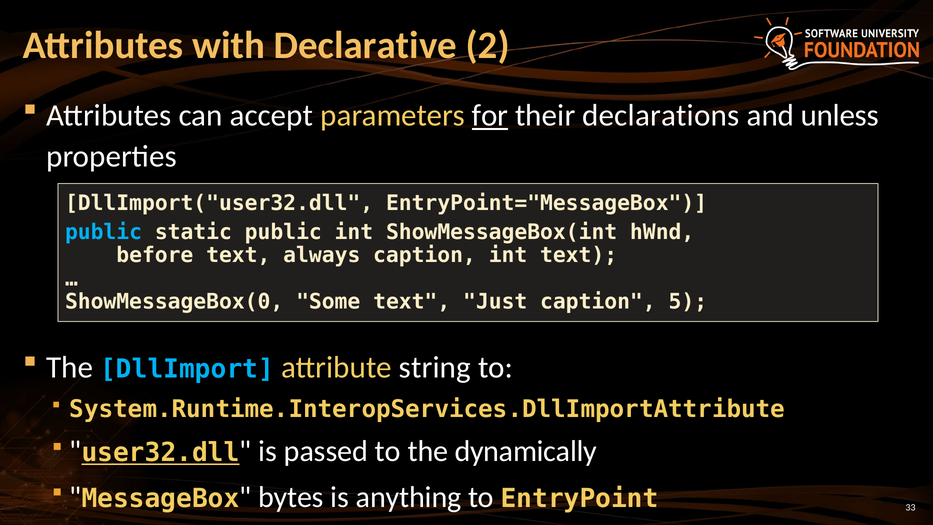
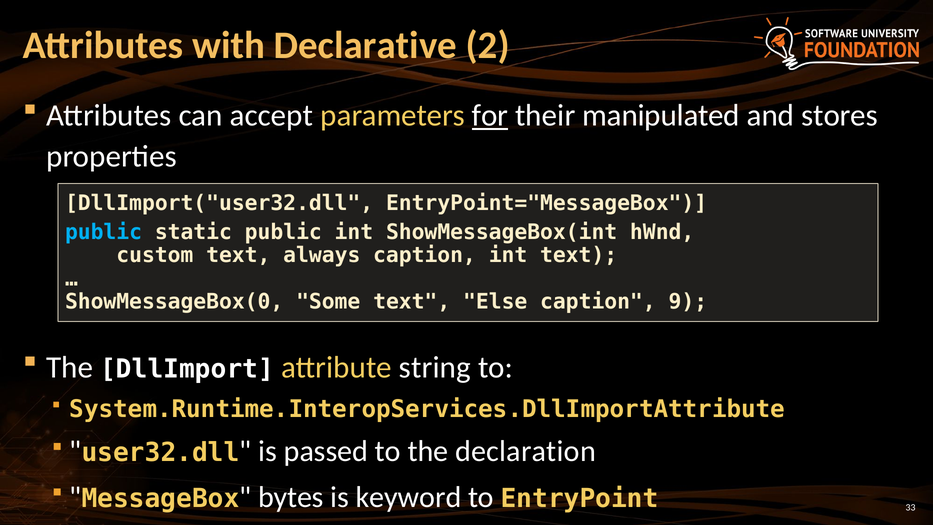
declarations: declarations -> manipulated (661, 115)
unless: unless -> stores (840, 115)
before: before -> custom (155, 255)
Just: Just -> Else (495, 302)
5: 5 -> 9 (688, 302)
DllImport colour: light blue -> white (187, 369)
user32.dll underline: present -> none (161, 453)
dynamically: dynamically -> declaration (525, 451)
anything: anything -> keyword (409, 497)
